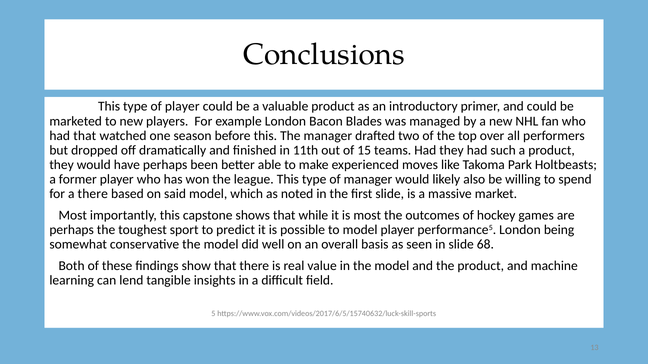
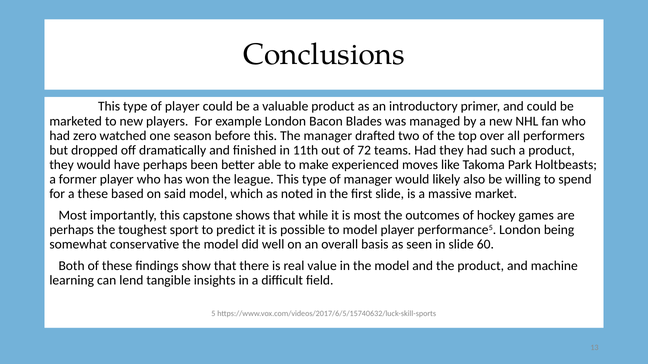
had that: that -> zero (85, 136)
15: 15 -> 72 (364, 150)
a there: there -> these (93, 194)
68: 68 -> 60 (485, 245)
